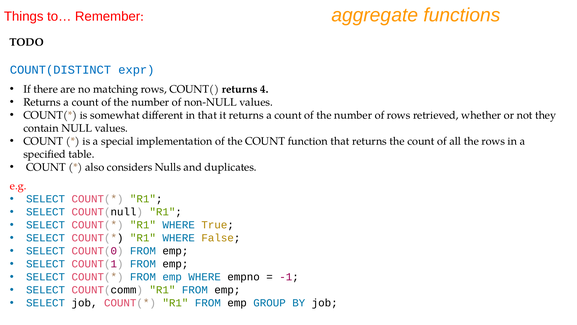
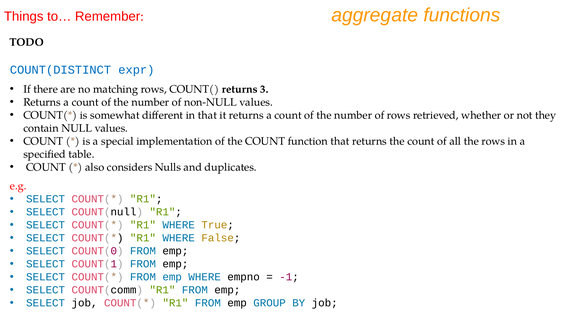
4: 4 -> 3 (264, 89)
